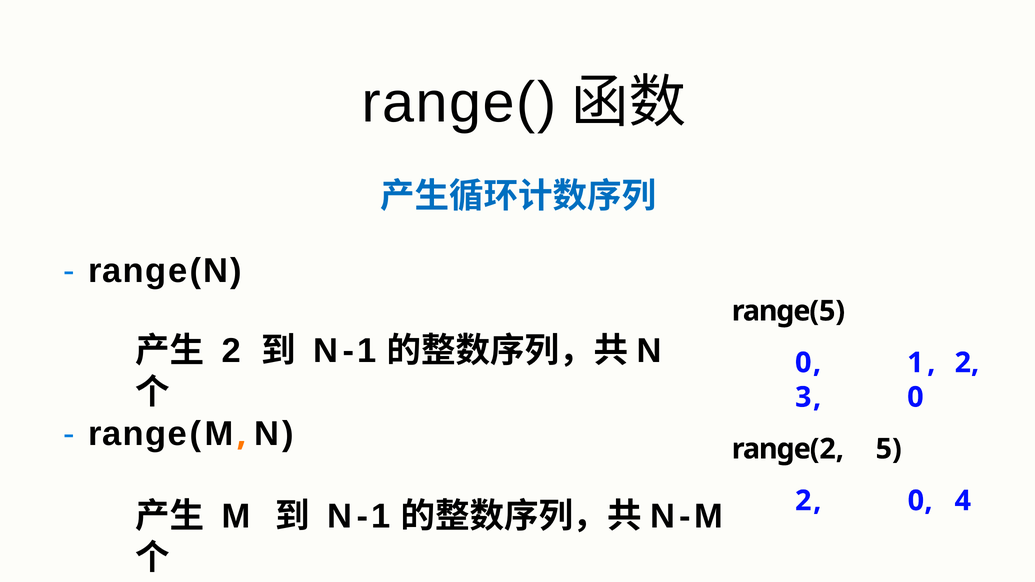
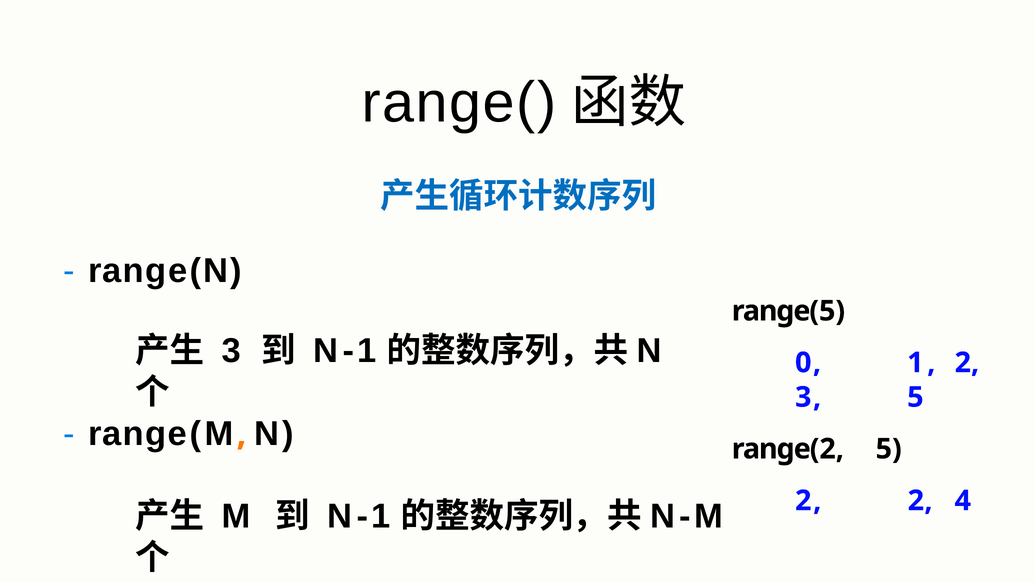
2: 2 -> 3 (231, 351)
3 0: 0 -> 5 (915, 397)
2 0: 0 -> 2 (920, 501)
